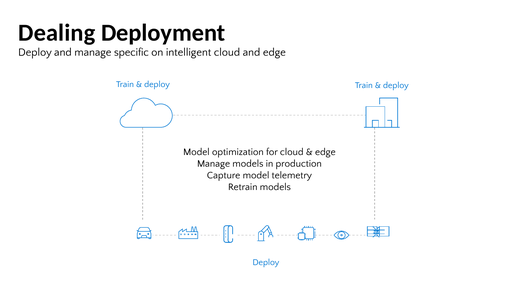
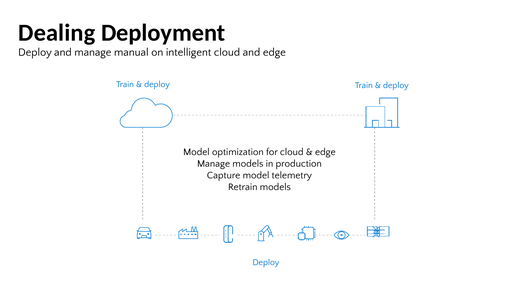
specific: specific -> manual (131, 52)
